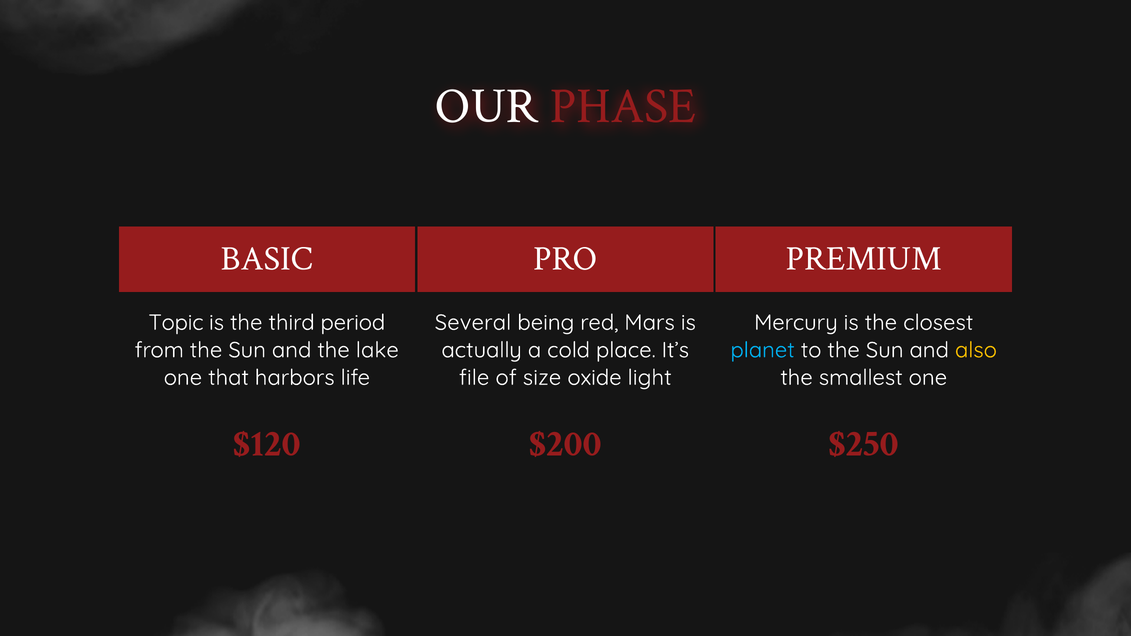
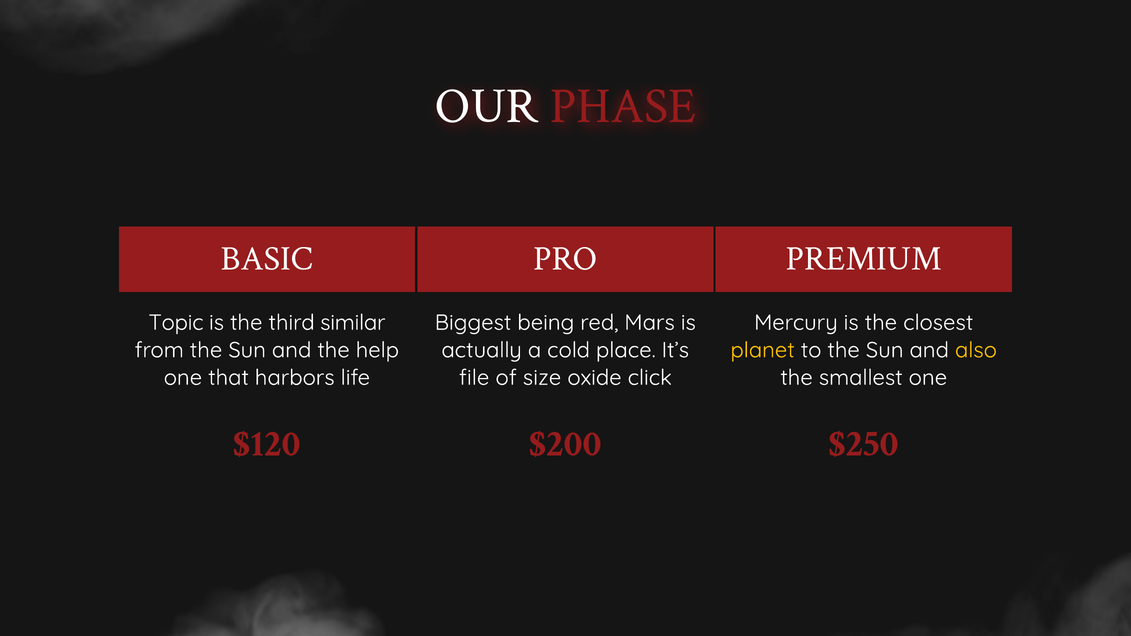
period: period -> similar (353, 323)
Several: Several -> Biggest (473, 323)
lake: lake -> help (377, 350)
planet colour: light blue -> yellow (763, 350)
light: light -> click (650, 378)
